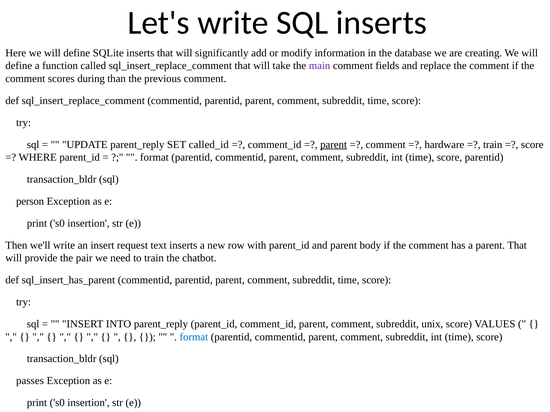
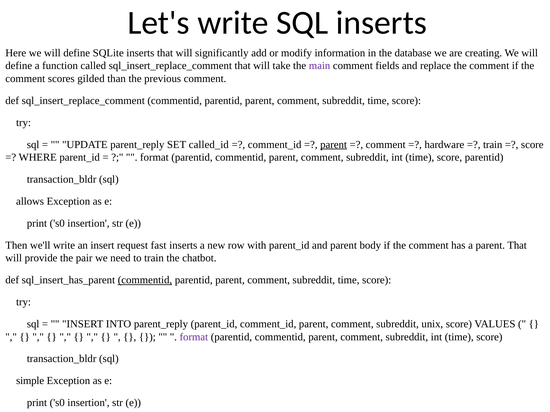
during: during -> gilded (91, 79)
person: person -> allows (30, 202)
text: text -> fast (159, 246)
commentid underline: none -> present (145, 280)
format colour: blue -> purple (194, 337)
passes: passes -> simple (30, 381)
